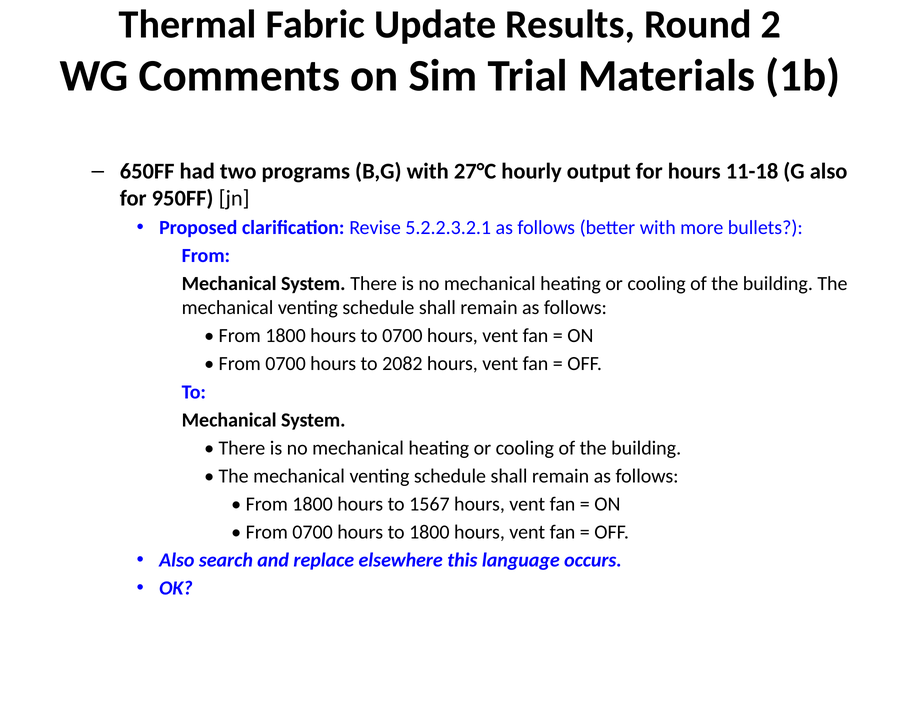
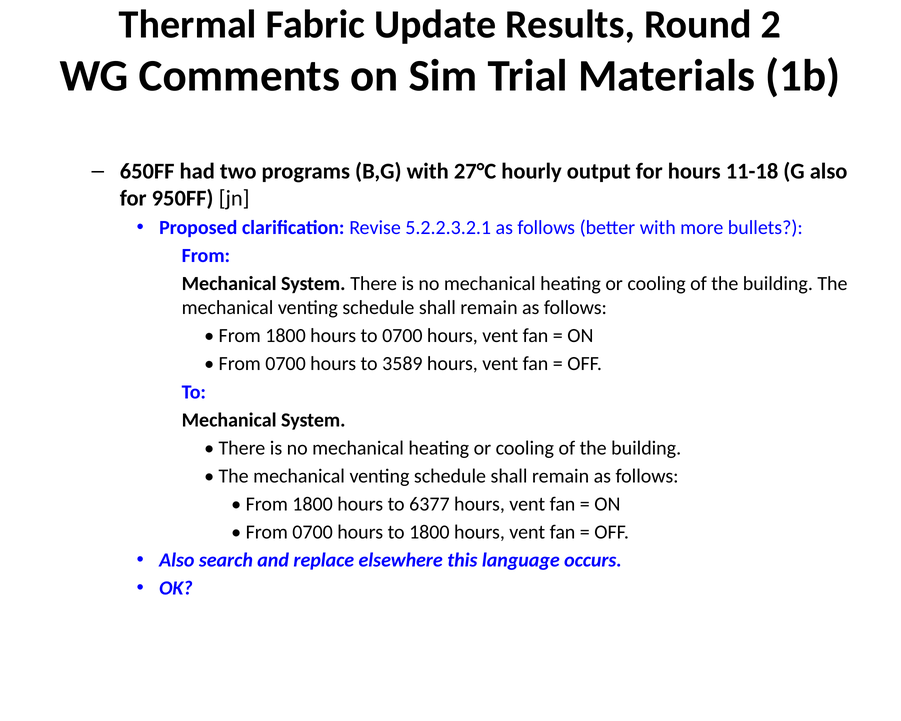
2082: 2082 -> 3589 (402, 364)
1567: 1567 -> 6377 (429, 504)
